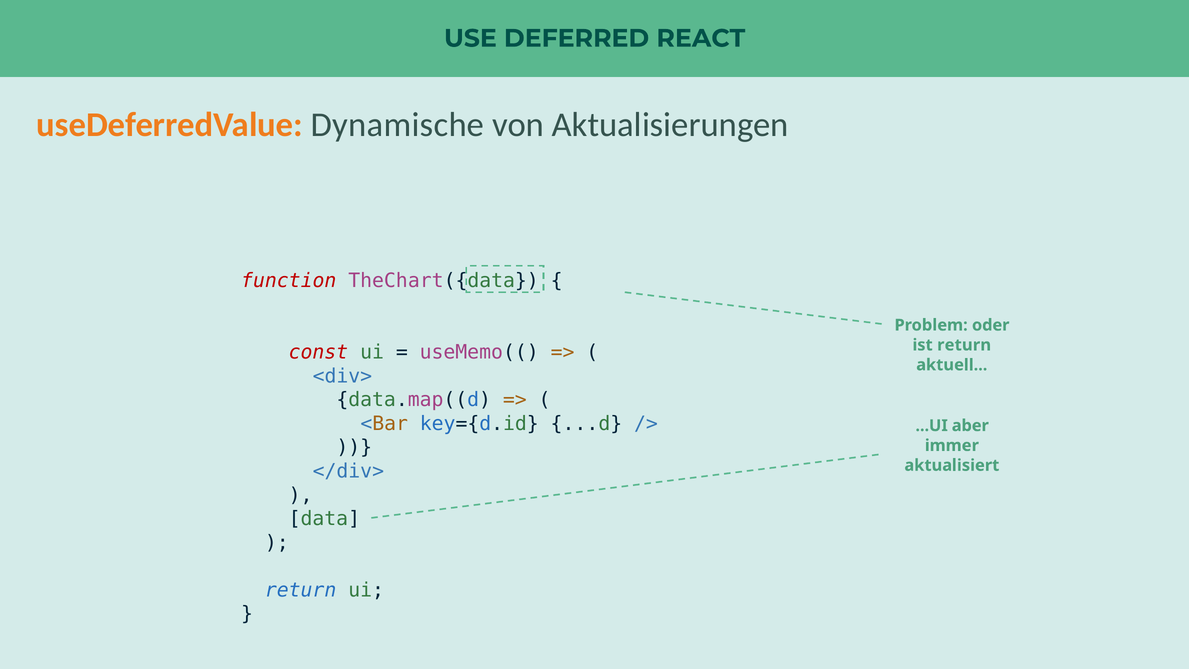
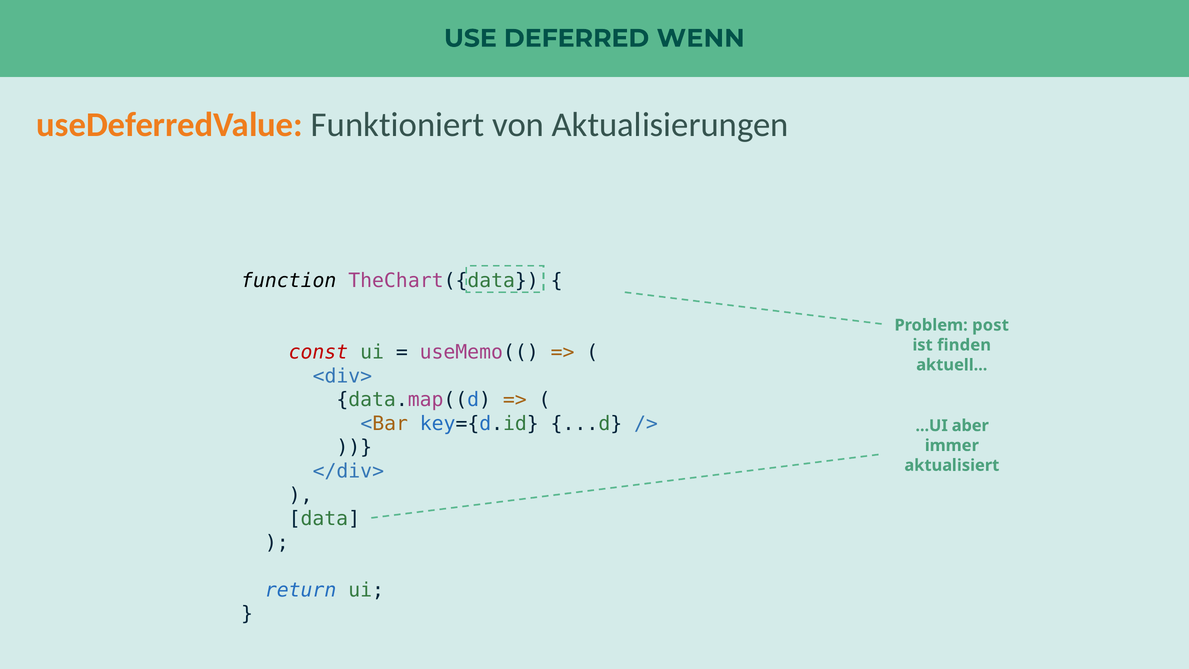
REACT: REACT -> WENN (701, 38)
Dynamische: Dynamische -> Funktioniert (398, 125)
function colour: red -> black (289, 281)
oder: oder -> post (991, 325)
ist return: return -> finden (964, 345)
